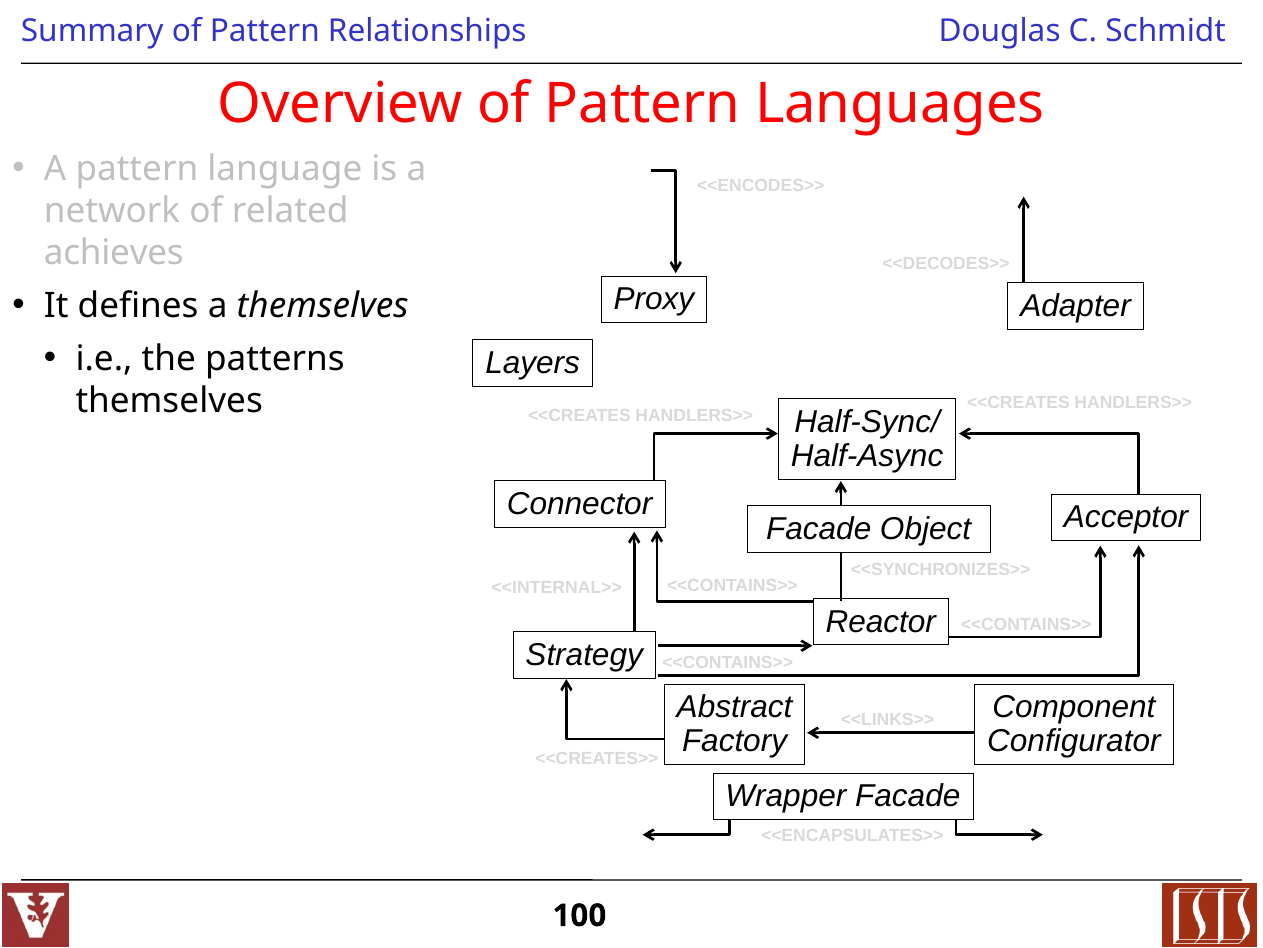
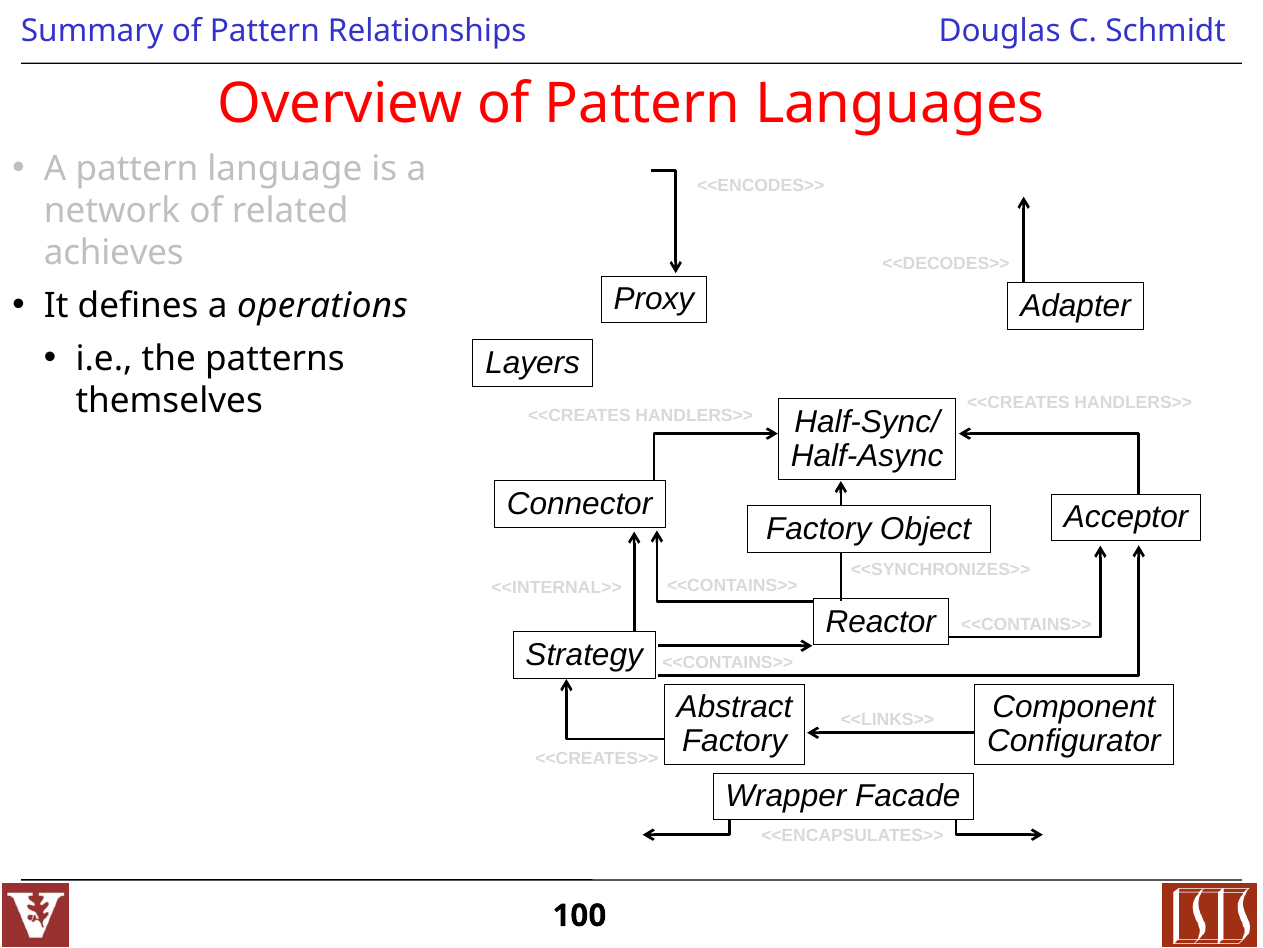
a themselves: themselves -> operations (322, 306)
Facade: Facade -> Factory (819, 529)
